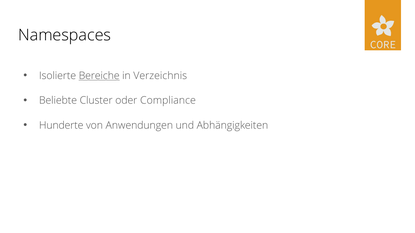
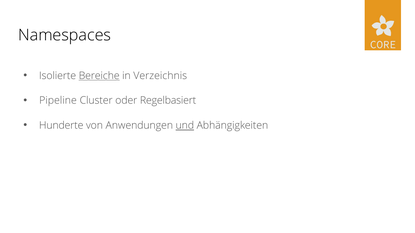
Beliebte: Beliebte -> Pipeline (58, 101)
Compliance: Compliance -> Regelbasiert (168, 101)
und underline: none -> present (185, 126)
